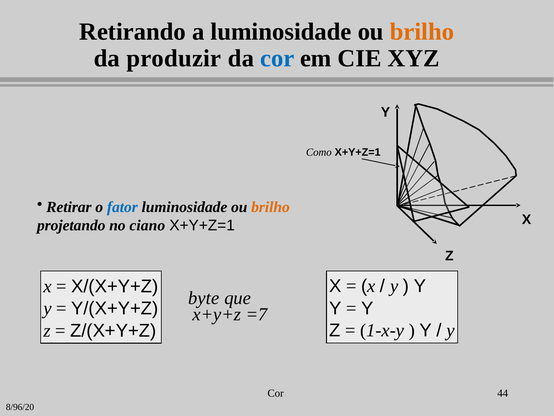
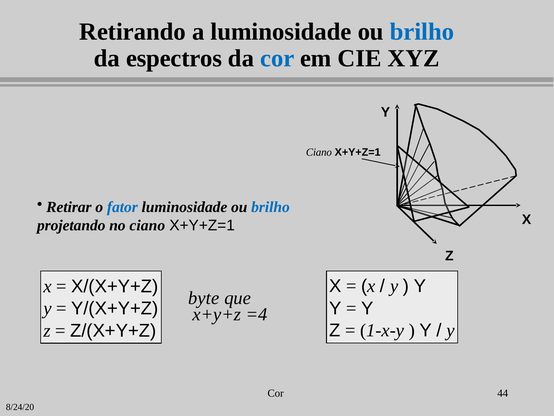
brilho colour: orange -> blue (422, 32)
produzir: produzir -> espectros (174, 58)
Como: Como -> Ciano (319, 152)
brilho colour: orange -> blue (270, 207)
=7: =7 -> =4 (257, 314)
8/96/20: 8/96/20 -> 8/24/20 (20, 407)
